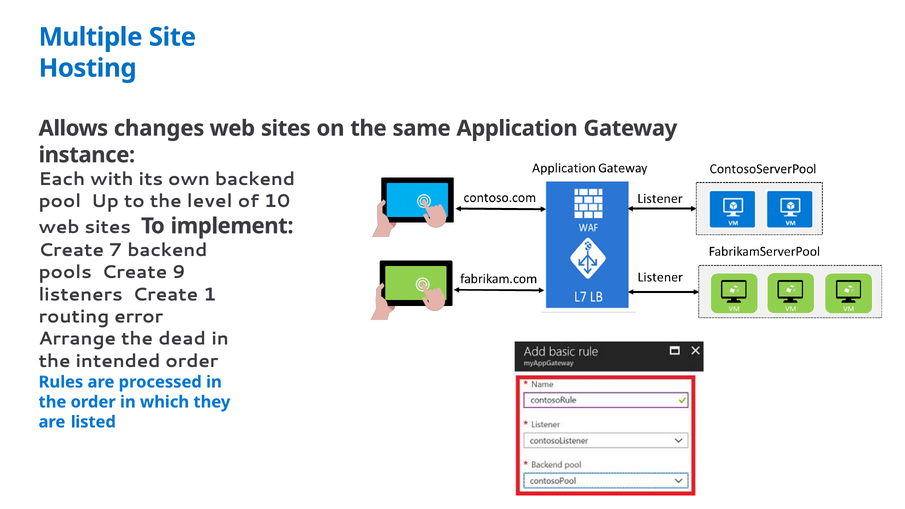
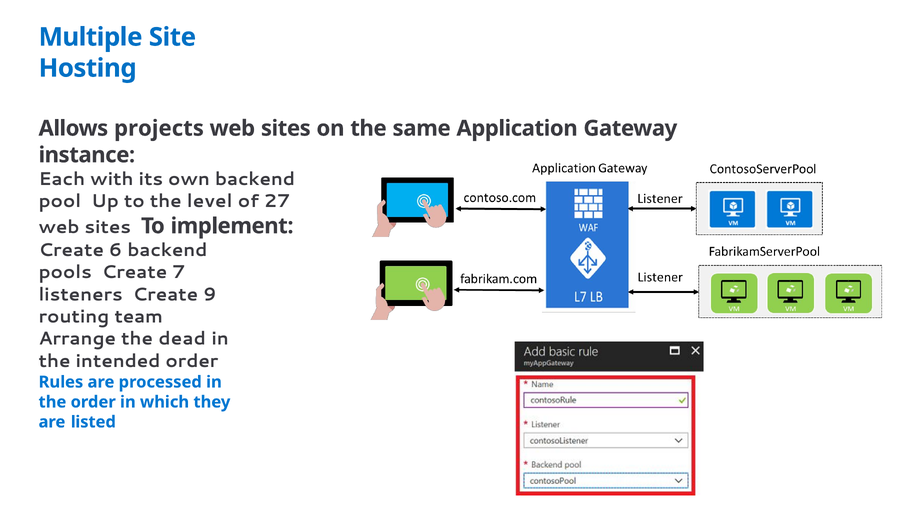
changes: changes -> projects (159, 128)
10: 10 -> 27 (277, 201)
7: 7 -> 6 (116, 250)
9: 9 -> 7 (179, 272)
1: 1 -> 9 (210, 295)
error: error -> team (139, 317)
